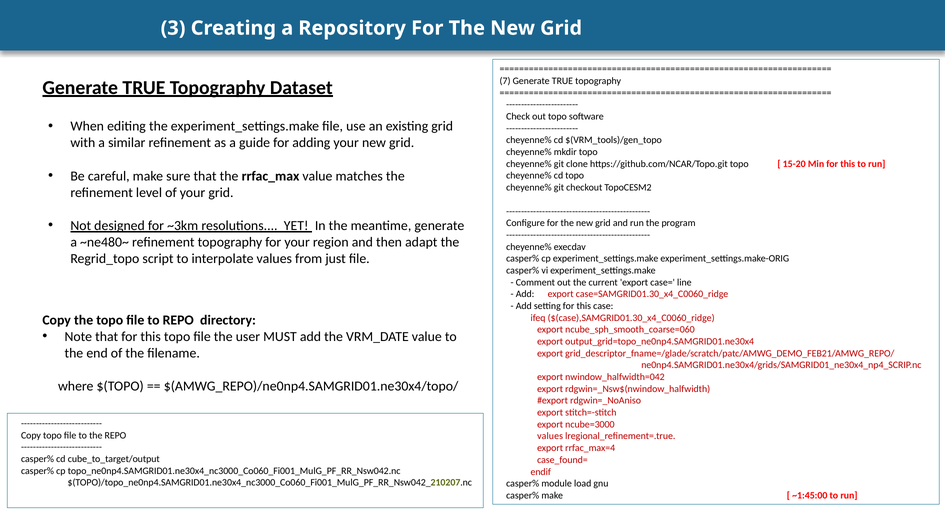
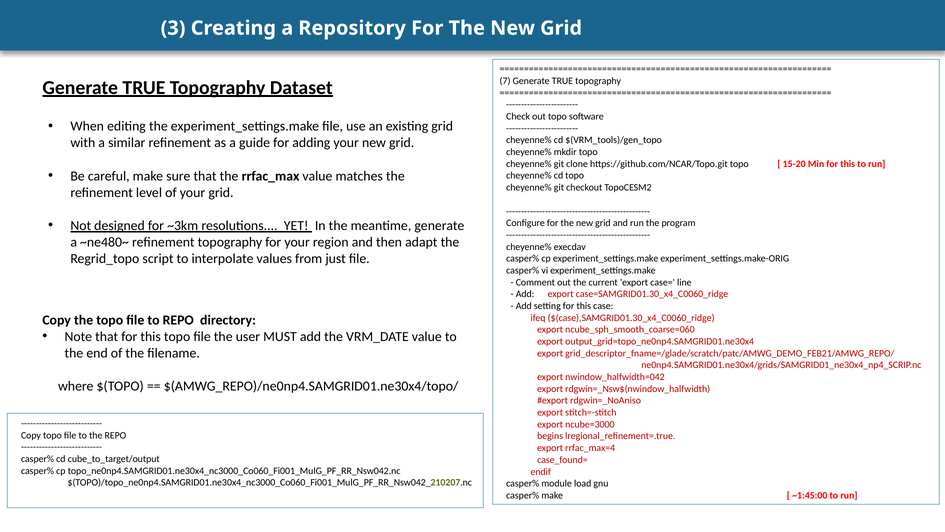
values: values -> begins (550, 436)
